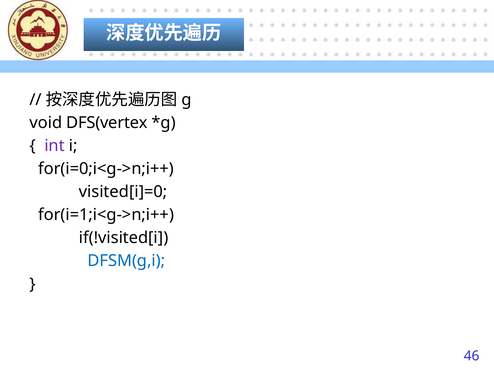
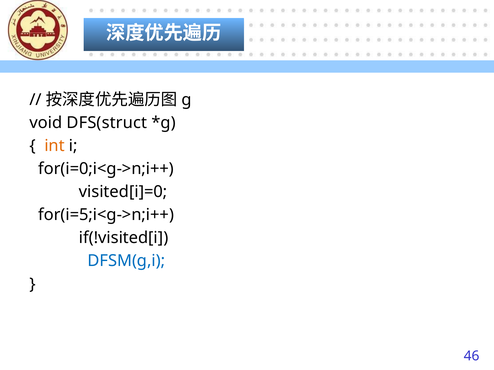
DFS(vertex: DFS(vertex -> DFS(struct (107, 123)
int colour: purple -> orange (55, 146)
for(i=1;i<g->n;i++: for(i=1;i<g->n;i++ -> for(i=5;i<g->n;i++ (106, 215)
